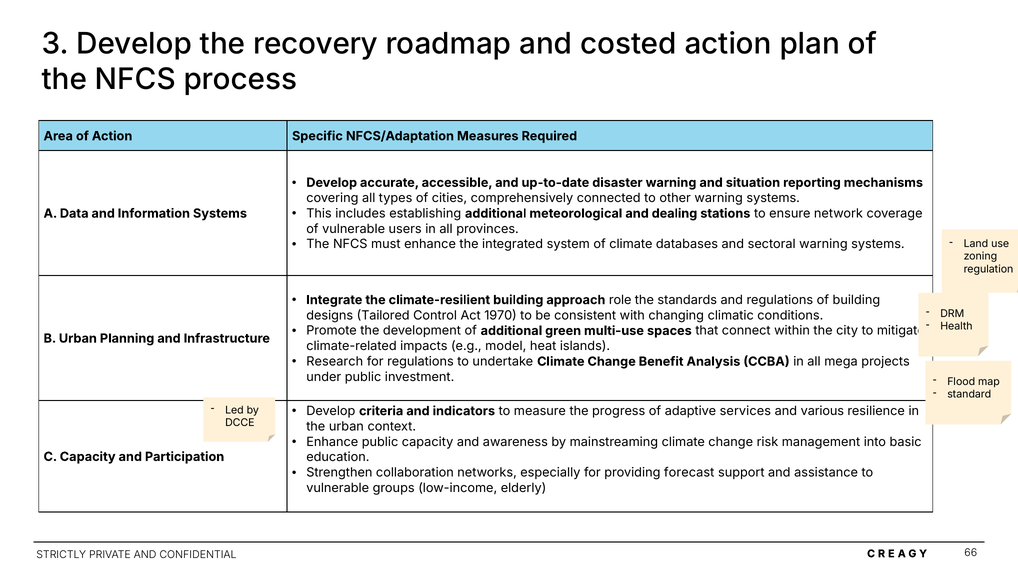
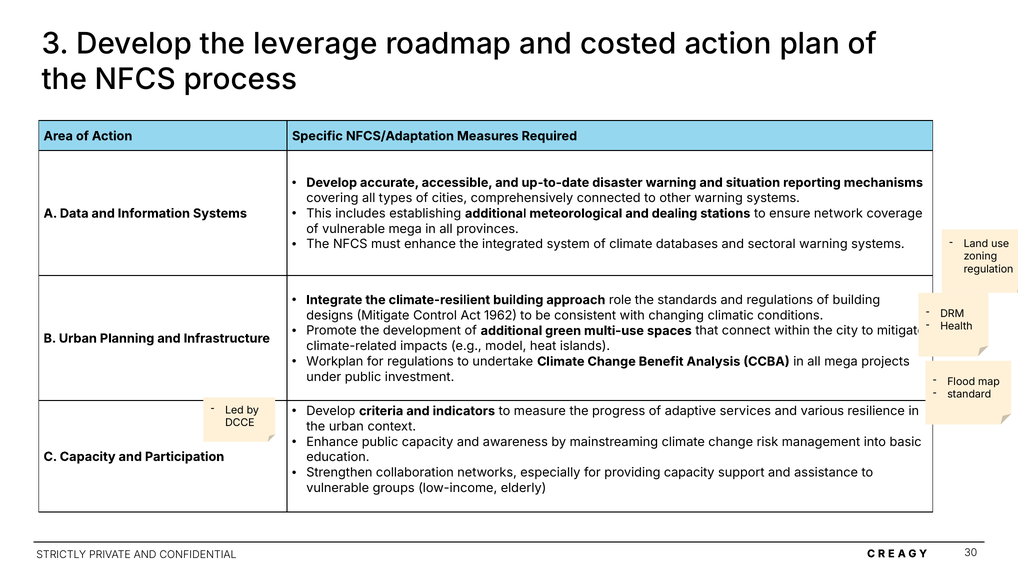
recovery: recovery -> leverage (315, 44)
vulnerable users: users -> mega (405, 229)
designs Tailored: Tailored -> Mitigate (383, 316)
1970: 1970 -> 1962 (501, 316)
Research: Research -> Workplan (335, 362)
providing forecast: forecast -> capacity (689, 473)
66: 66 -> 30 (971, 553)
